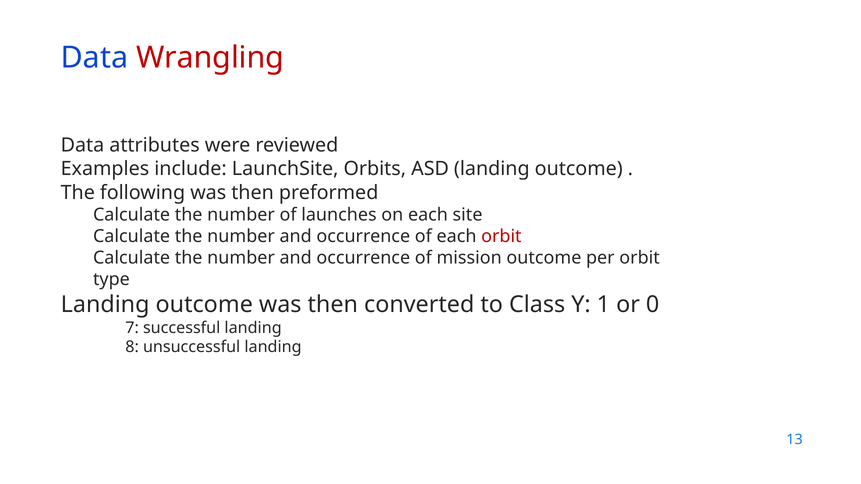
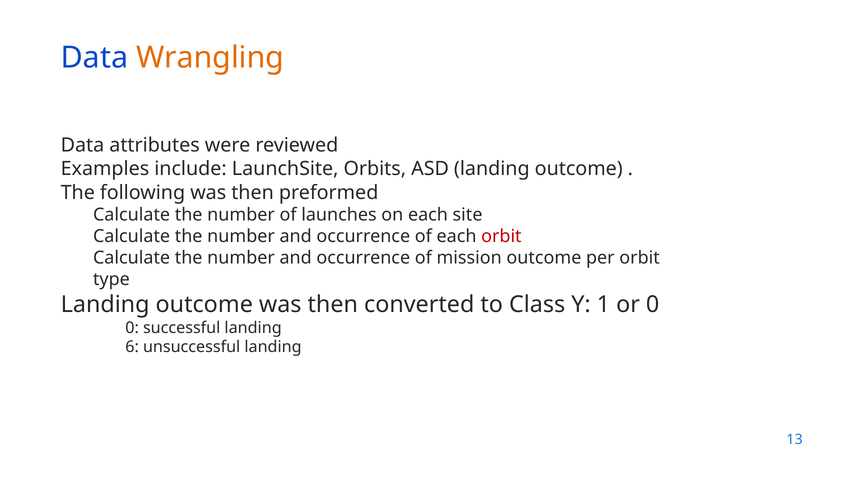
Wrangling colour: red -> orange (210, 58)
7: 7 -> 0 (132, 328)
8: 8 -> 6 (132, 347)
